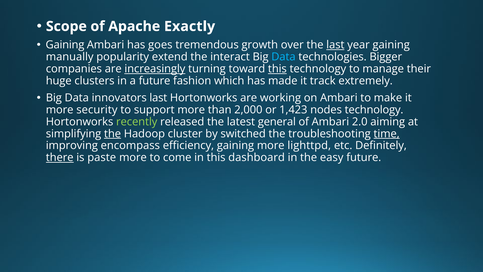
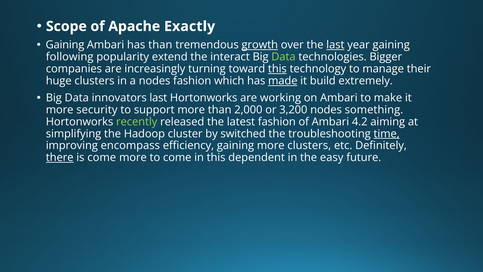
has goes: goes -> than (160, 45)
growth underline: none -> present (260, 45)
manually: manually -> following (70, 57)
Data colour: light blue -> light green (283, 57)
increasingly underline: present -> none (155, 69)
a future: future -> nodes (155, 81)
made underline: none -> present (283, 81)
track: track -> build (323, 81)
1,423: 1,423 -> 3,200 (293, 110)
nodes technology: technology -> something (374, 110)
latest general: general -> fashion (277, 122)
2.0: 2.0 -> 4.2 (360, 122)
the underline: present -> none (113, 134)
more lighttpd: lighttpd -> clusters (309, 145)
is paste: paste -> come (102, 157)
dashboard: dashboard -> dependent (257, 157)
